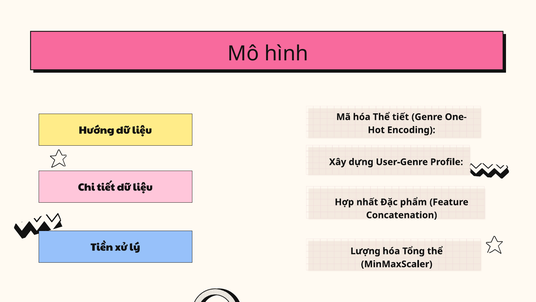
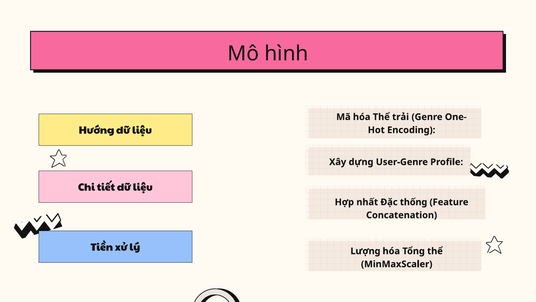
Thể tiết: tiết -> trải (401, 117)
phẩm: phẩm -> thống (414, 202)
